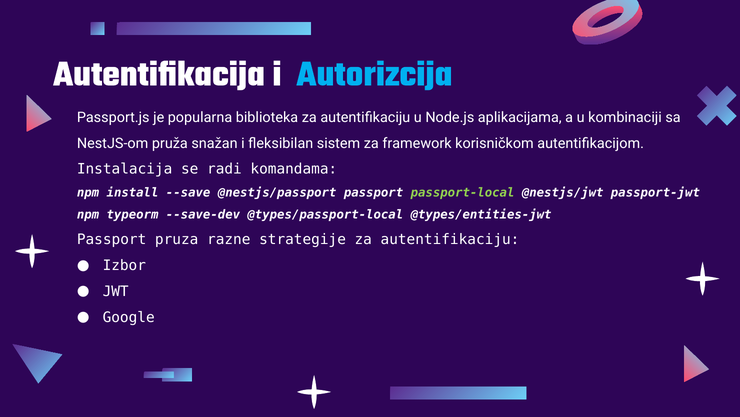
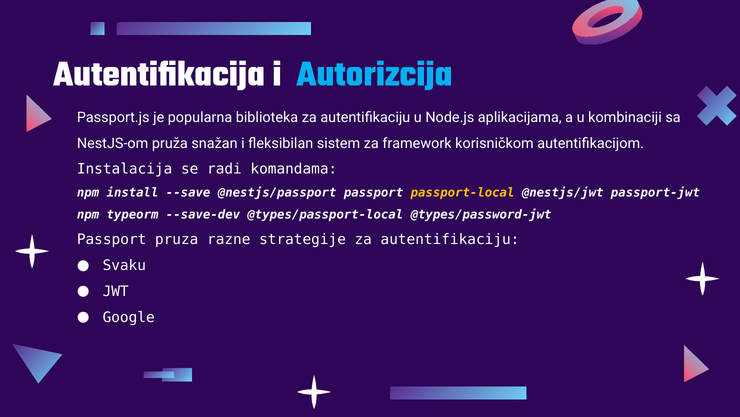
passport-local colour: light green -> yellow (463, 192)
@types/entities-jwt: @types/entities-jwt -> @types/password-jwt (481, 214)
Izbor: Izbor -> Svaku (124, 265)
